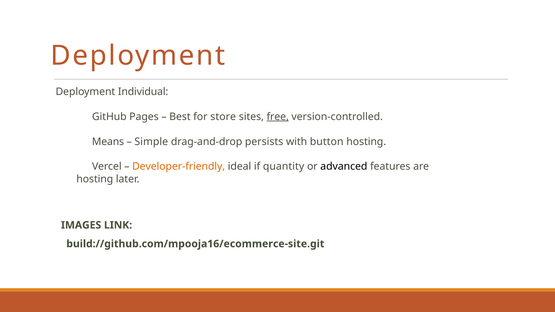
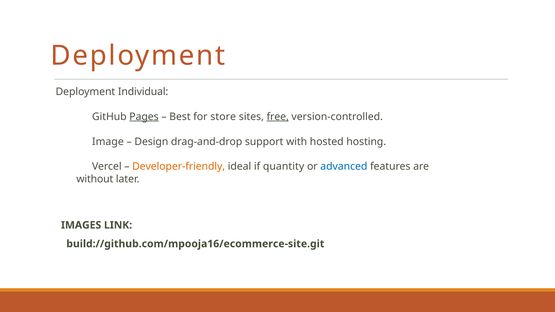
Pages underline: none -> present (144, 117)
Means: Means -> Image (108, 142)
Simple: Simple -> Design (151, 142)
persists: persists -> support (264, 142)
button: button -> hosted (327, 142)
advanced colour: black -> blue (344, 167)
hosting: hosting -> without (95, 179)
